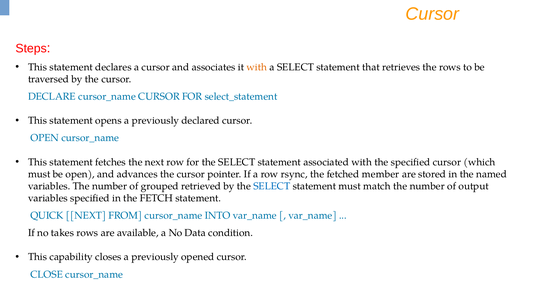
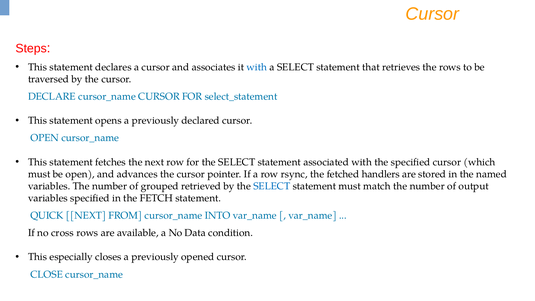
with colour: orange -> blue (257, 67)
member: member -> handlers (381, 174)
takes: takes -> cross (63, 233)
capability: capability -> especially (71, 257)
